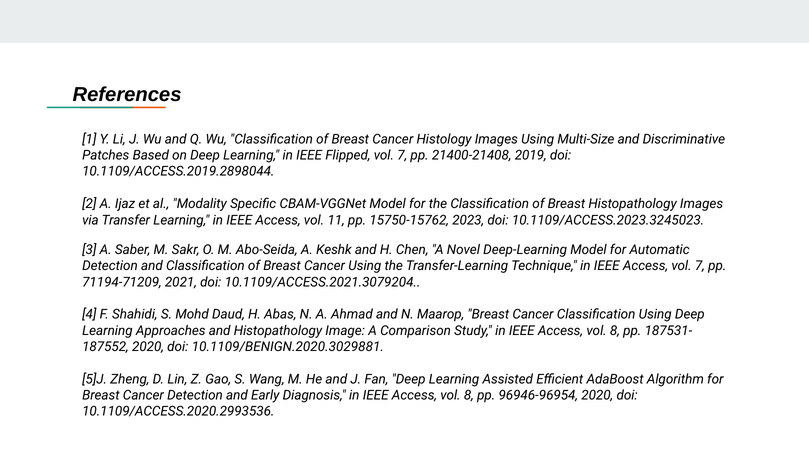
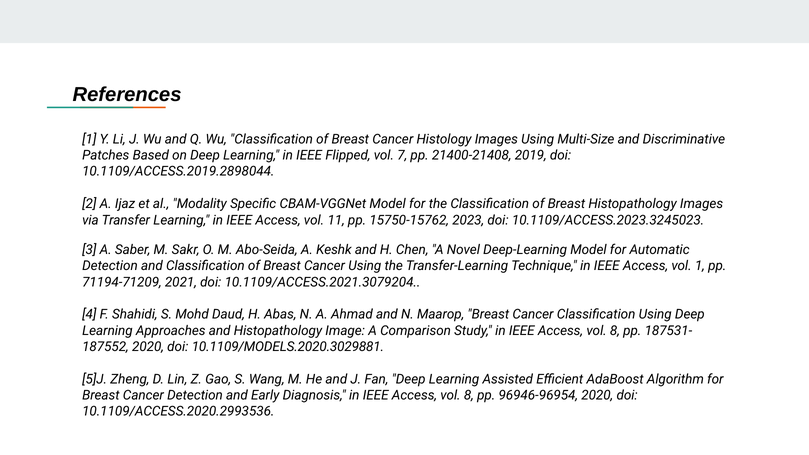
Access vol 7: 7 -> 1 (700, 266)
10.1109/BENIGN.2020.3029881: 10.1109/BENIGN.2020.3029881 -> 10.1109/MODELS.2020.3029881 (288, 347)
